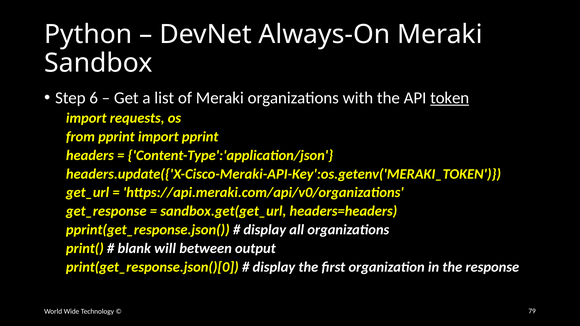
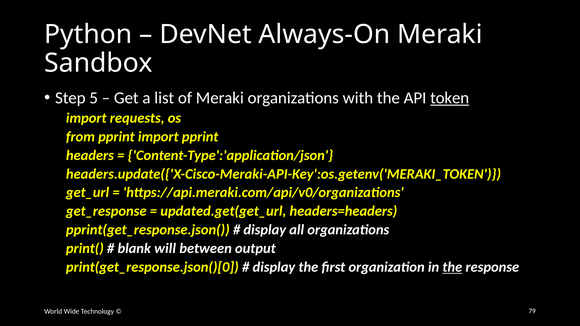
6: 6 -> 5 (94, 98)
sandbox.get(get_url: sandbox.get(get_url -> updated.get(get_url (223, 211)
the underline: none -> present (452, 267)
